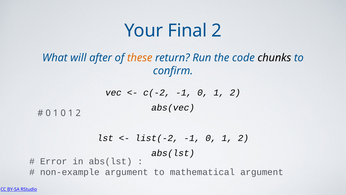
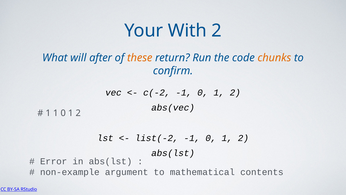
Final: Final -> With (187, 31)
chunks colour: black -> orange (274, 58)
0: 0 -> 1 (48, 113)
mathematical argument: argument -> contents (262, 172)
